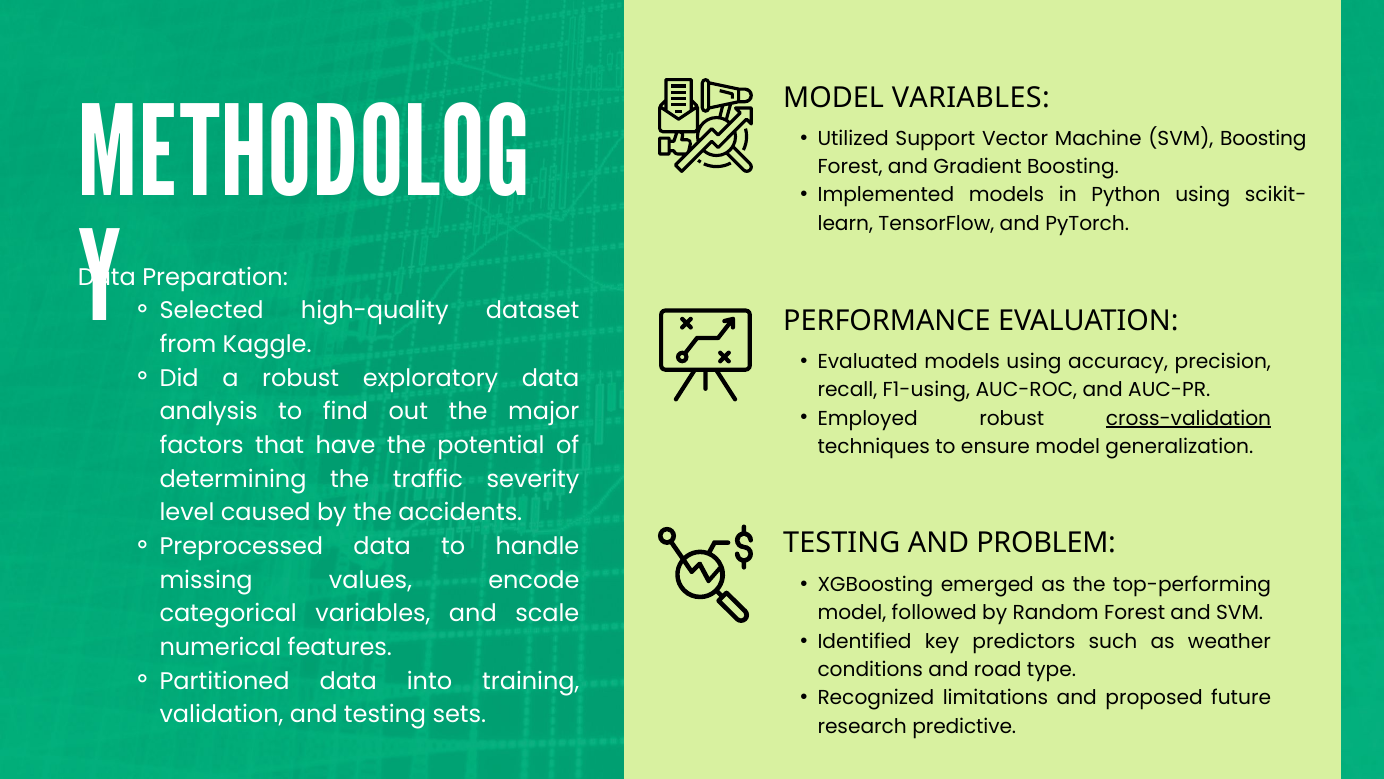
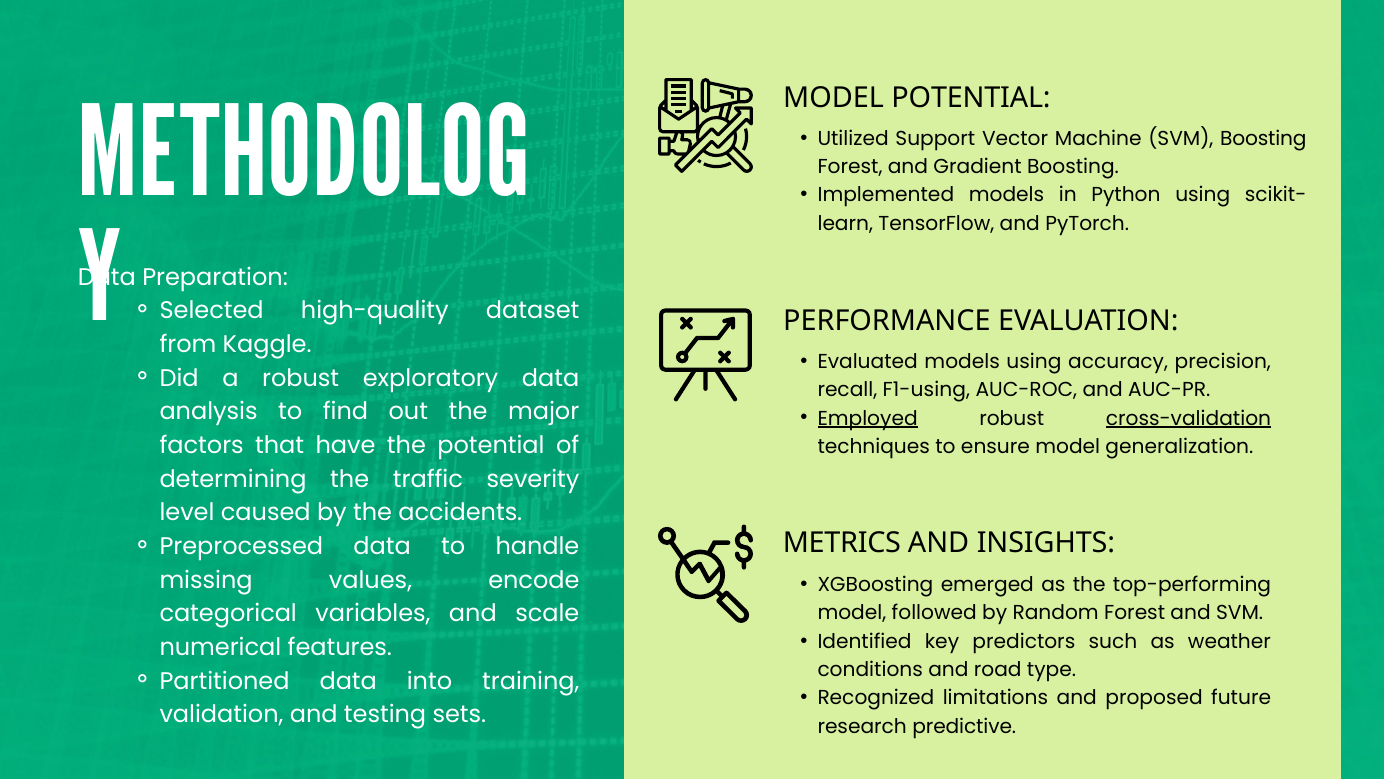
MODEL VARIABLES: VARIABLES -> POTENTIAL (971, 97)
Employed underline: none -> present (868, 418)
TESTING: TESTING -> METRICS (842, 543)
PROBLEM: PROBLEM -> INSIGHTS (1046, 543)
